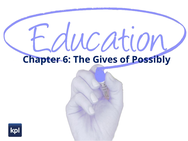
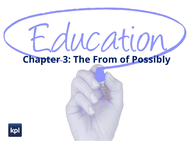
6: 6 -> 3 (67, 60)
Gives: Gives -> From (105, 60)
